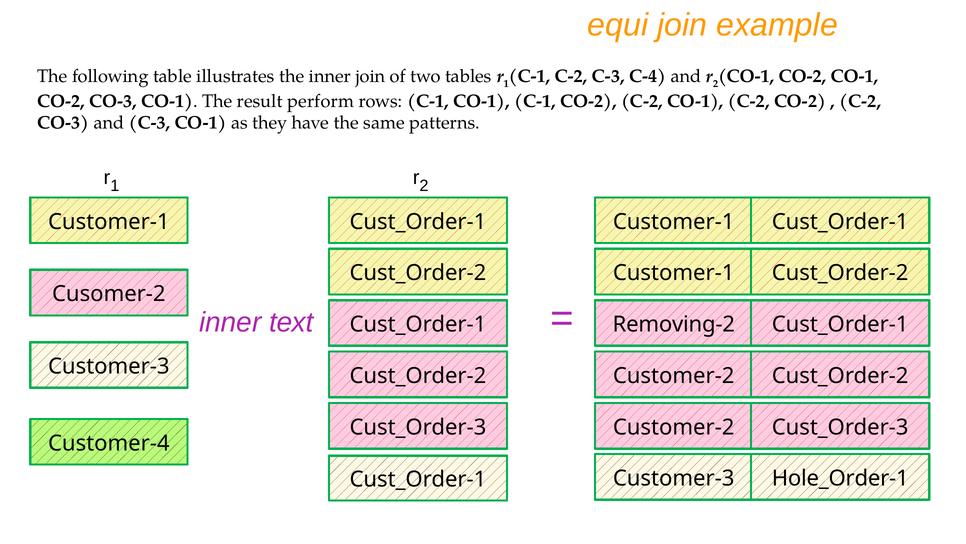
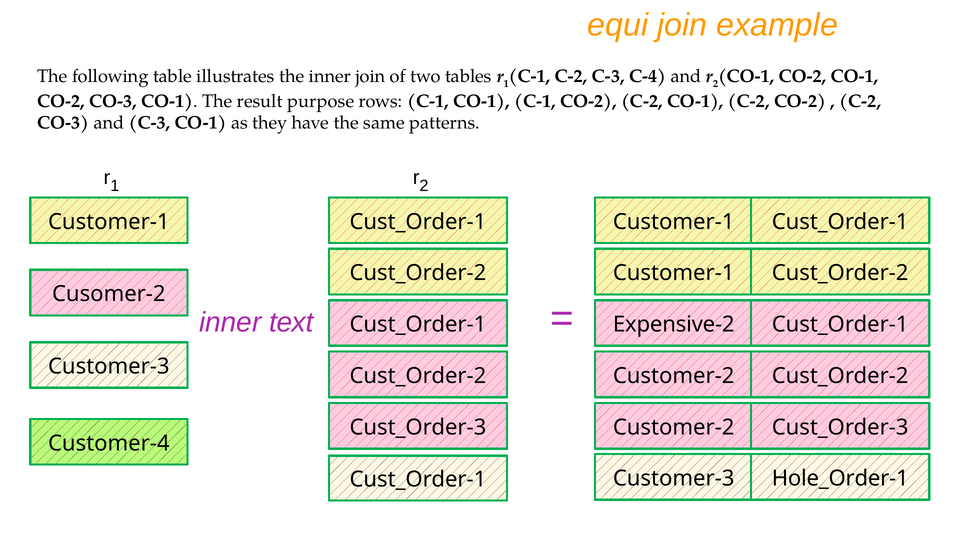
perform: perform -> purpose (321, 101)
Removing-2: Removing-2 -> Expensive-2 (674, 324)
